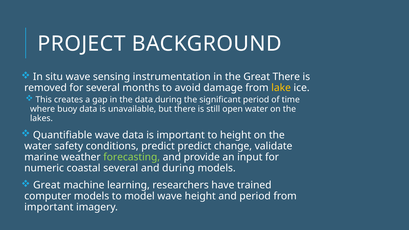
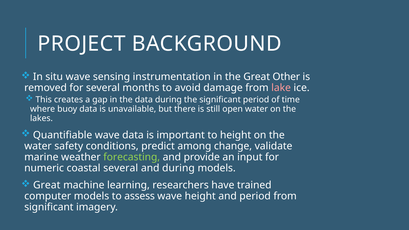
Great There: There -> Other (286, 77)
lake colour: yellow -> pink (281, 88)
predict predict: predict -> among (194, 146)
model: model -> assess (140, 196)
important: important -> significant (49, 207)
